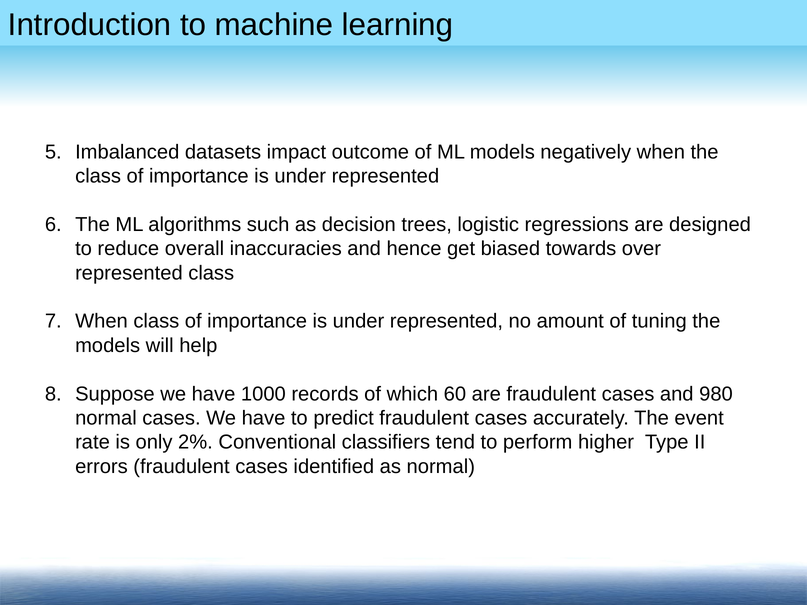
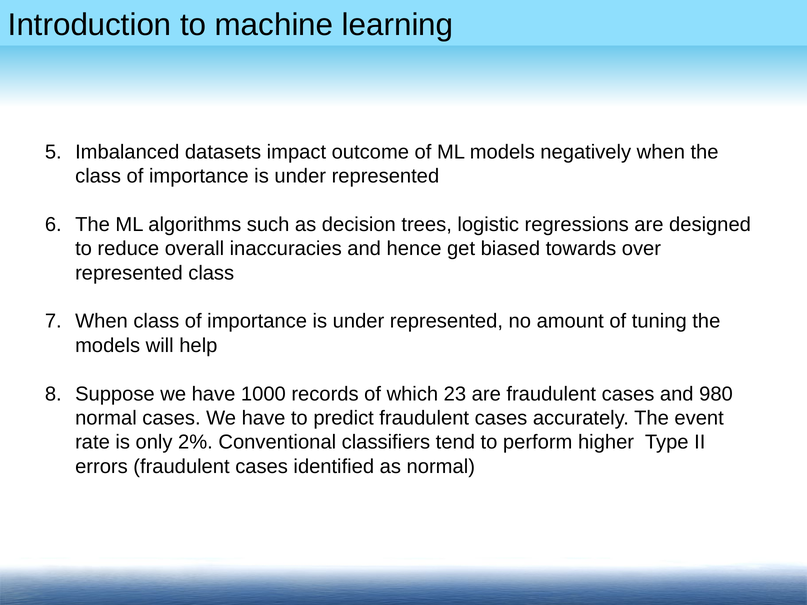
which 60: 60 -> 23 (455, 394)
